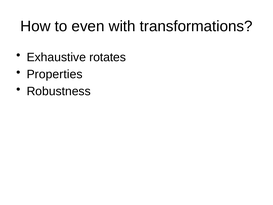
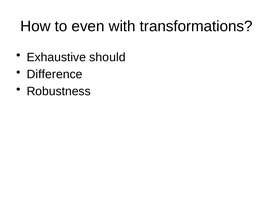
rotates: rotates -> should (108, 57)
Properties: Properties -> Difference (55, 74)
